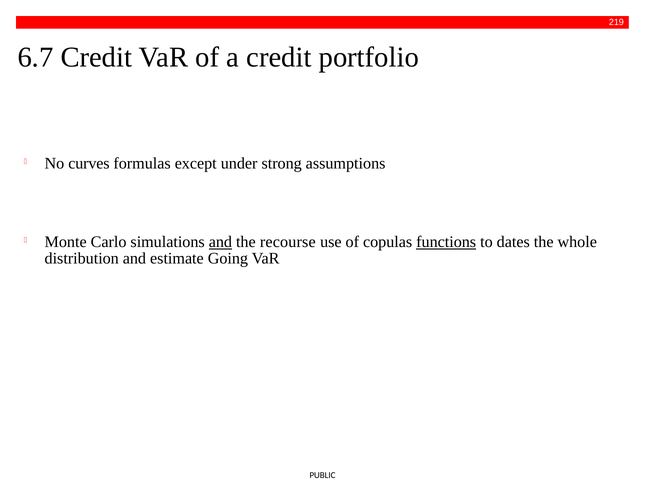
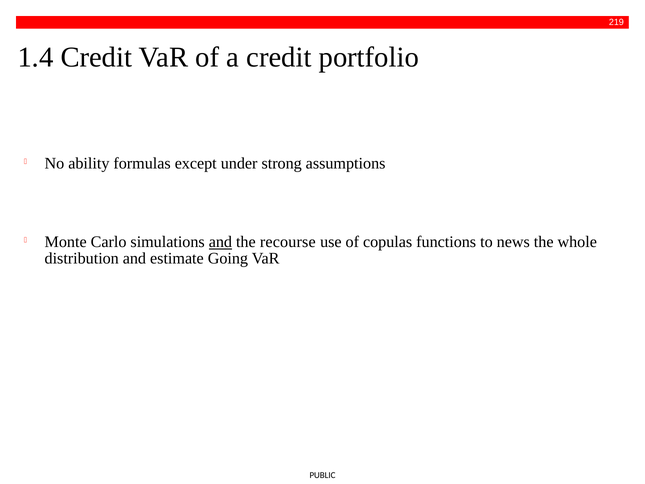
6.7: 6.7 -> 1.4 (35, 57)
curves: curves -> ability (89, 163)
functions underline: present -> none (446, 242)
dates: dates -> news (513, 242)
